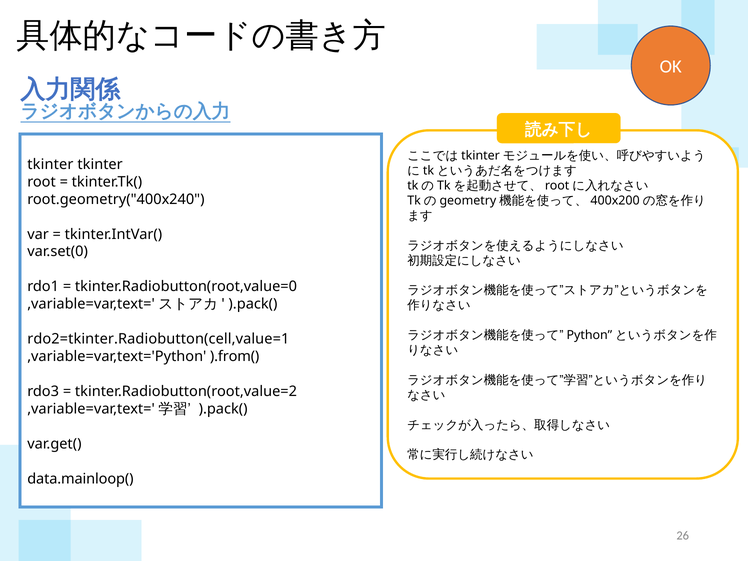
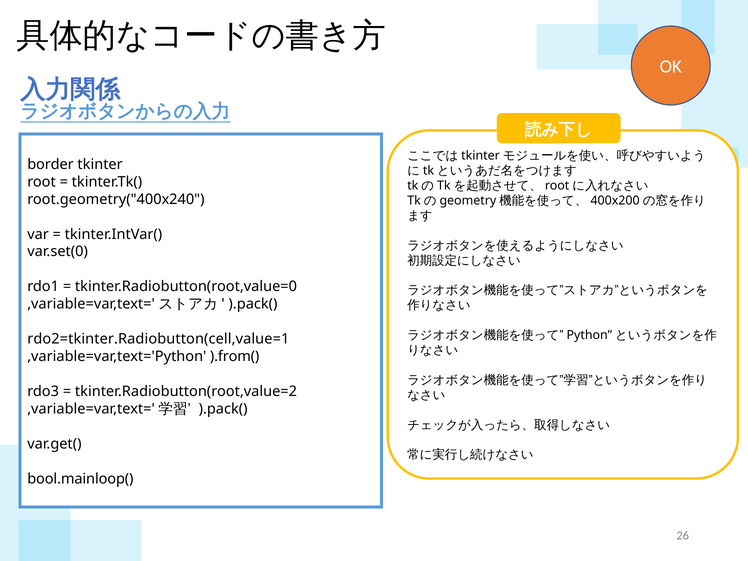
tkinter: tkinter -> border (50, 164)
data.mainloop(: data.mainloop( -> bool.mainloop( (80, 479)
